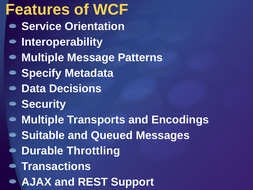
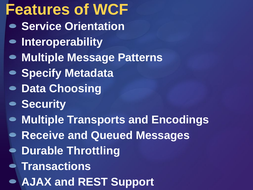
Decisions: Decisions -> Choosing (75, 89)
Suitable: Suitable -> Receive (43, 135)
